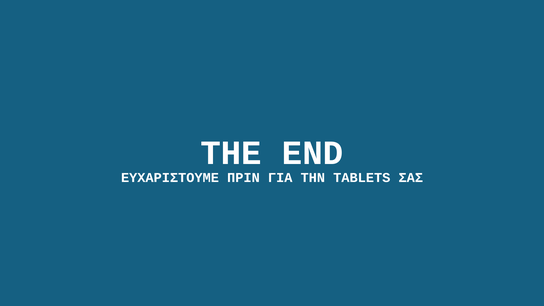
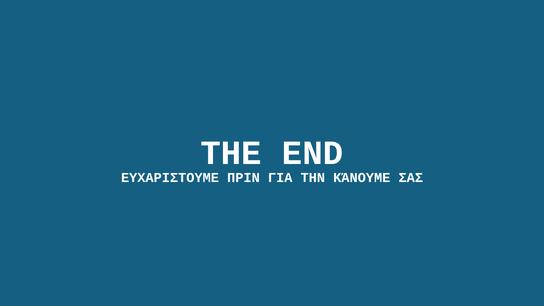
TABLETS: TABLETS -> ΚΆΝΟΥΜΕ (362, 178)
